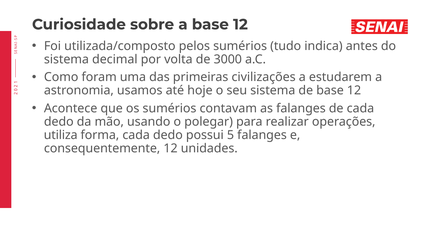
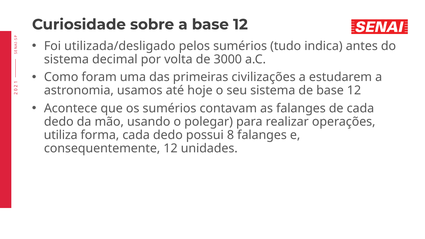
utilizada/composto: utilizada/composto -> utilizada/desligado (120, 46)
5: 5 -> 8 (231, 135)
